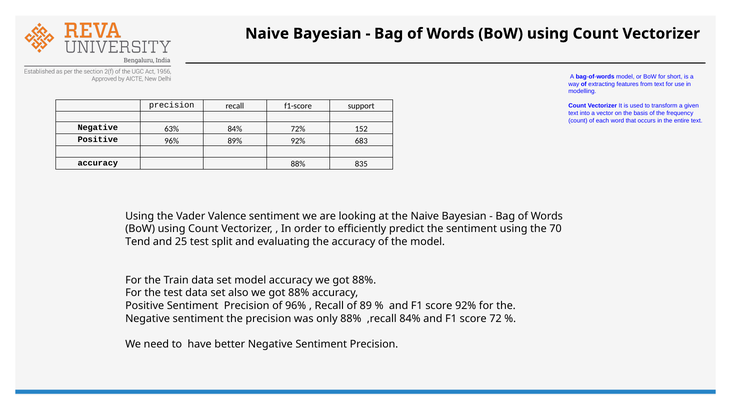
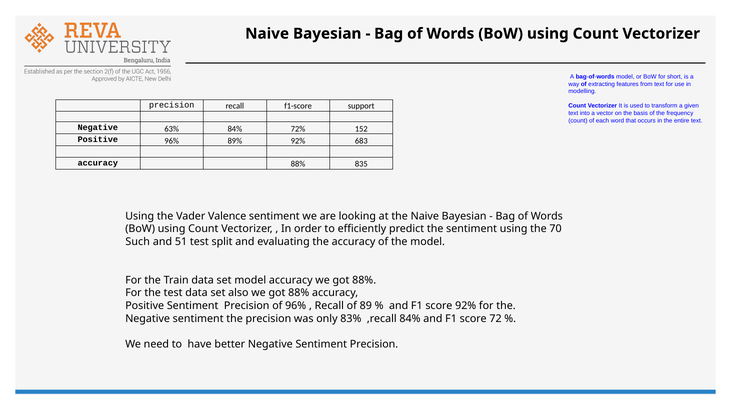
Tend: Tend -> Such (138, 242)
25: 25 -> 51 (181, 242)
only 88%: 88% -> 83% (351, 319)
